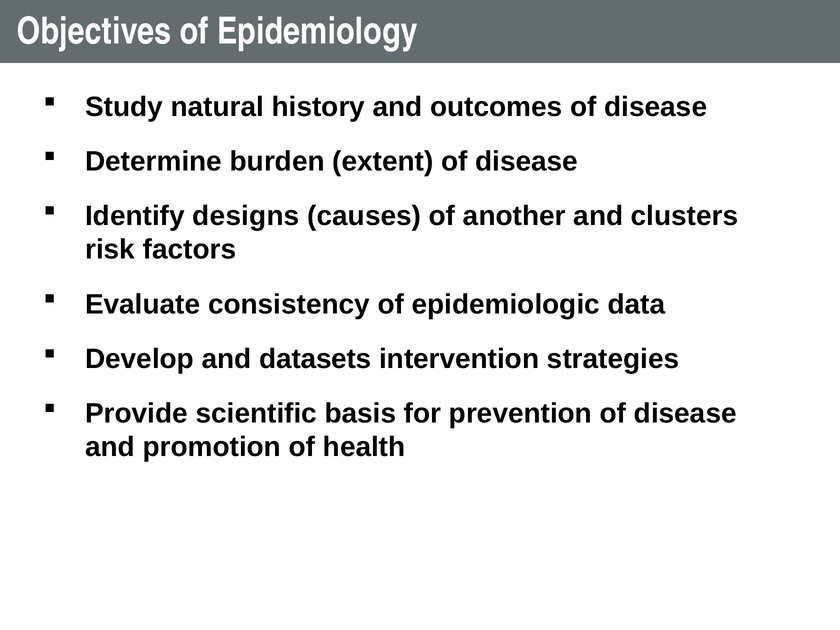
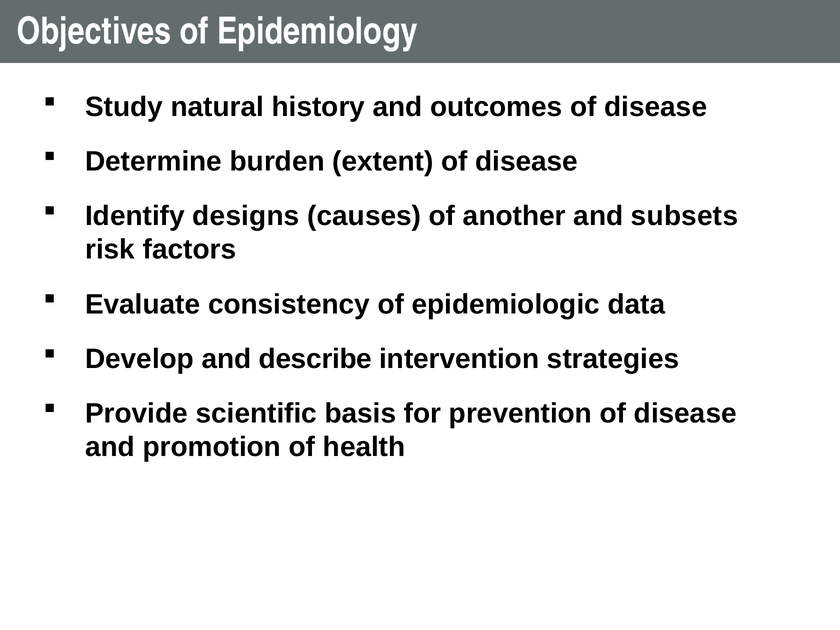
clusters: clusters -> subsets (684, 216)
datasets: datasets -> describe (315, 359)
